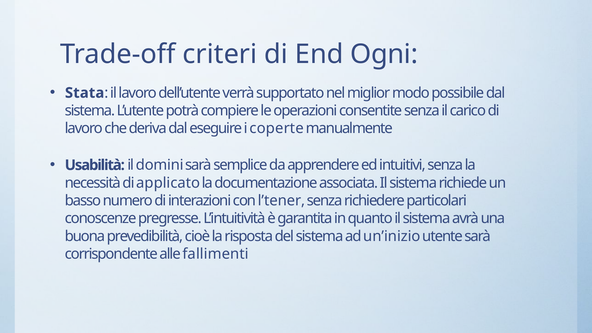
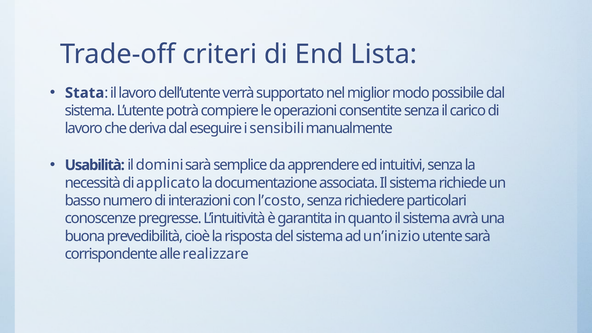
Ogni: Ogni -> Lista (384, 54)
coperte: coperte -> sensibili (277, 128)
l’tener: l’tener -> l’costo (282, 201)
fallimenti: fallimenti -> realizzare (216, 254)
